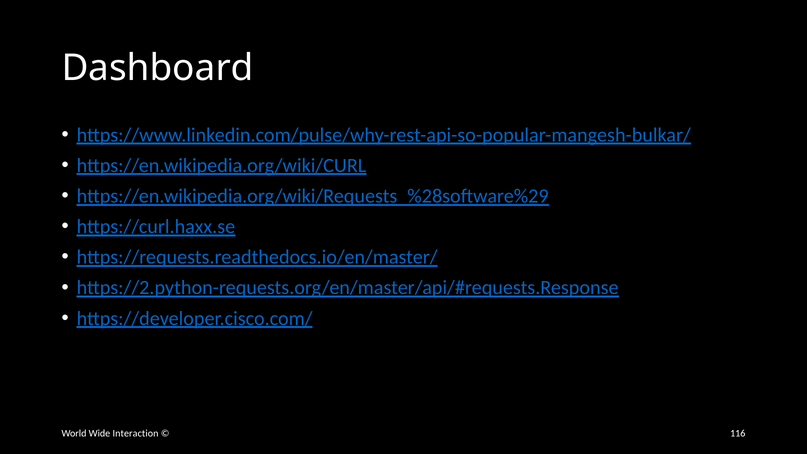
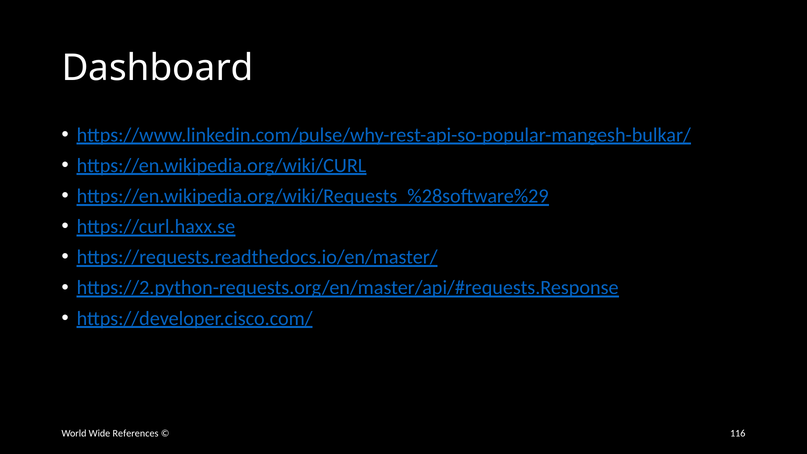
Interaction: Interaction -> References (136, 433)
